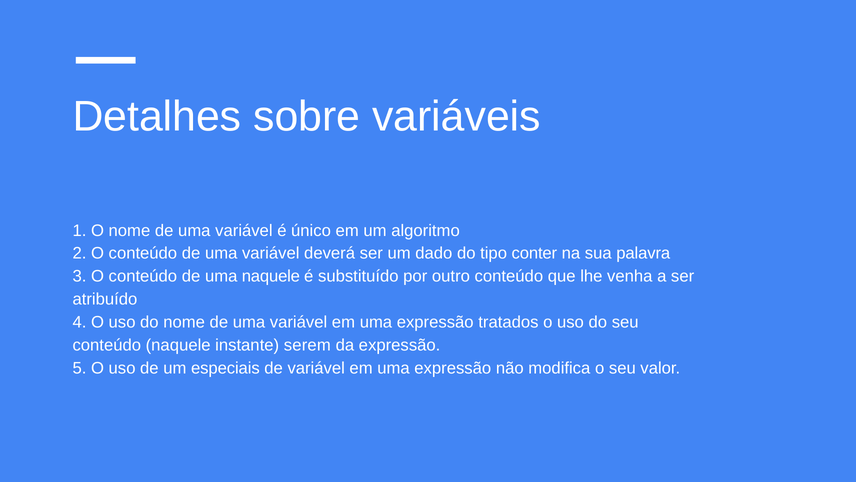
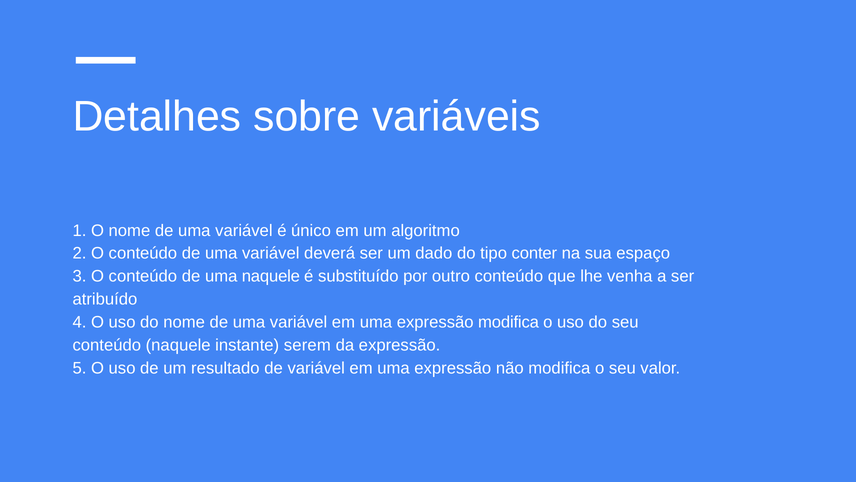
palavra: palavra -> espaço (643, 253)
expressão tratados: tratados -> modifica (509, 322)
especiais: especiais -> resultado (225, 368)
